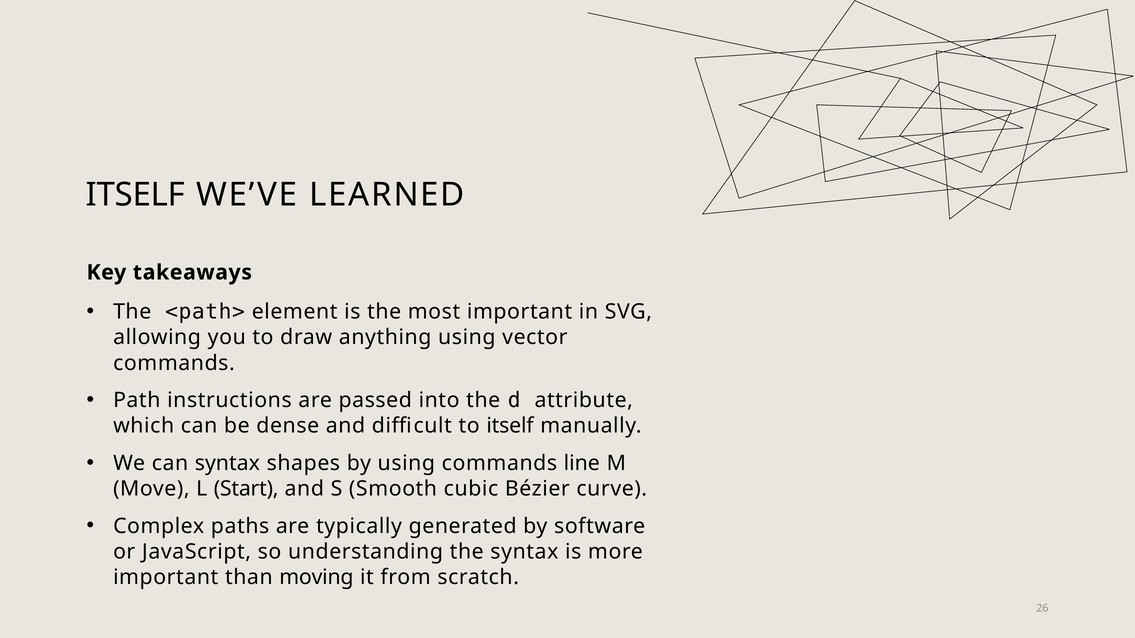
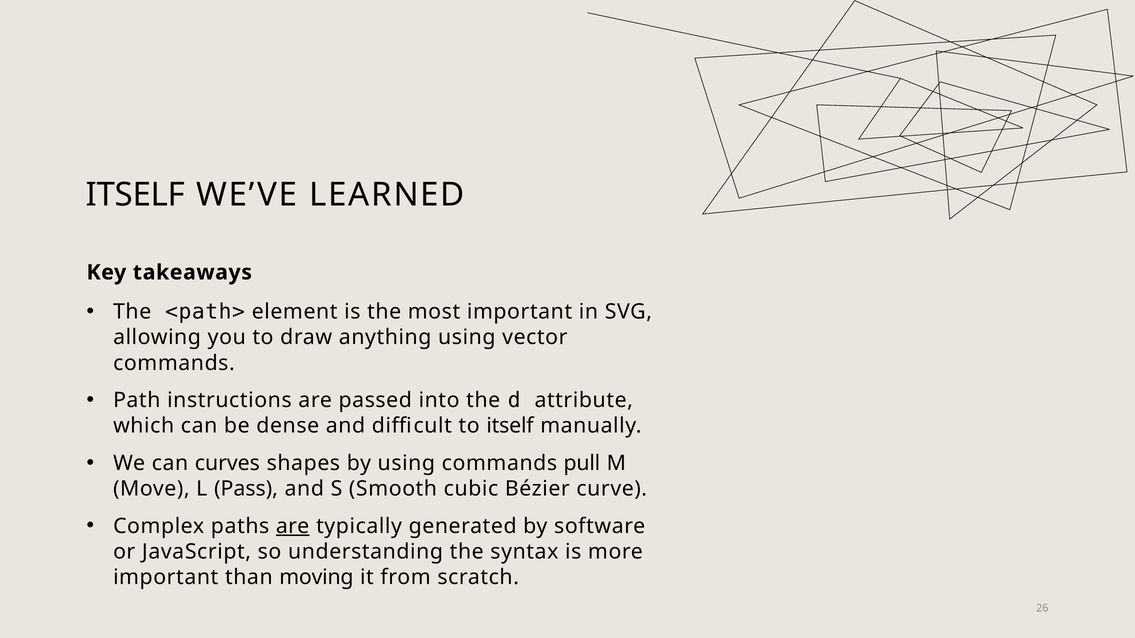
can syntax: syntax -> curves (227, 464)
line: line -> pull (582, 464)
Start: Start -> Pass (246, 489)
are underline: none -> present (293, 526)
